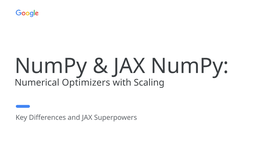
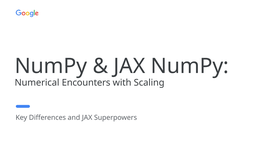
Optimizers: Optimizers -> Encounters (86, 83)
